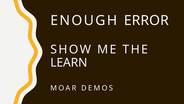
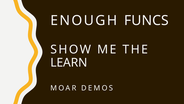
ERROR: ERROR -> FUNCS (146, 20)
